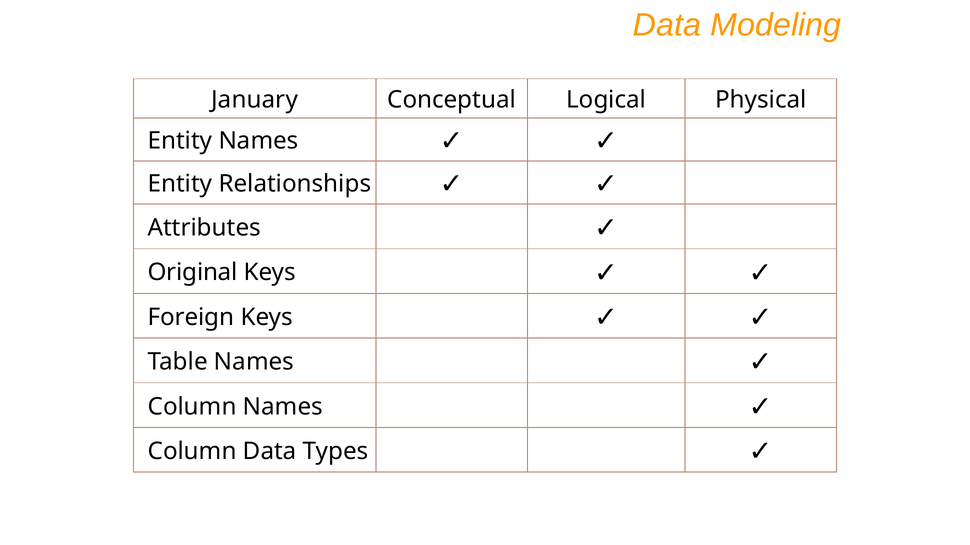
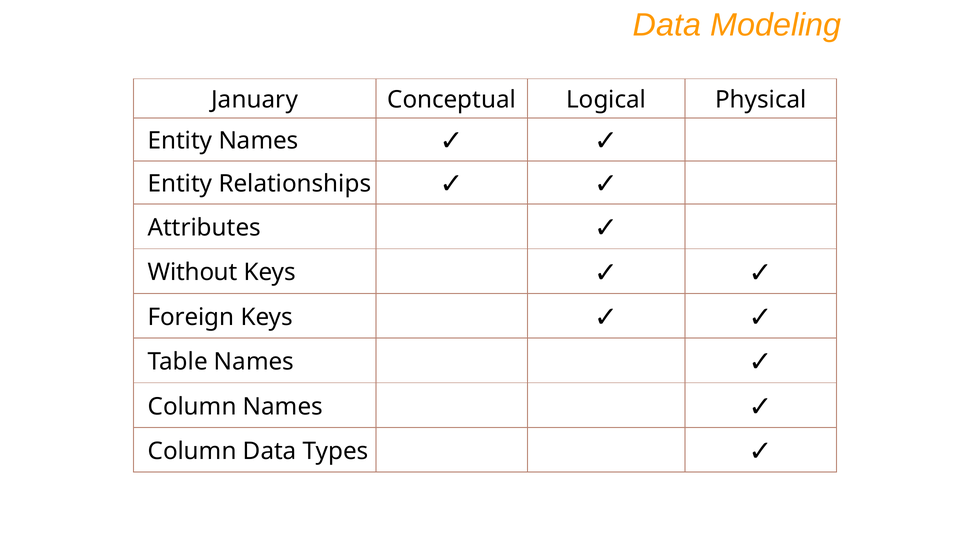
Original: Original -> Without (193, 273)
